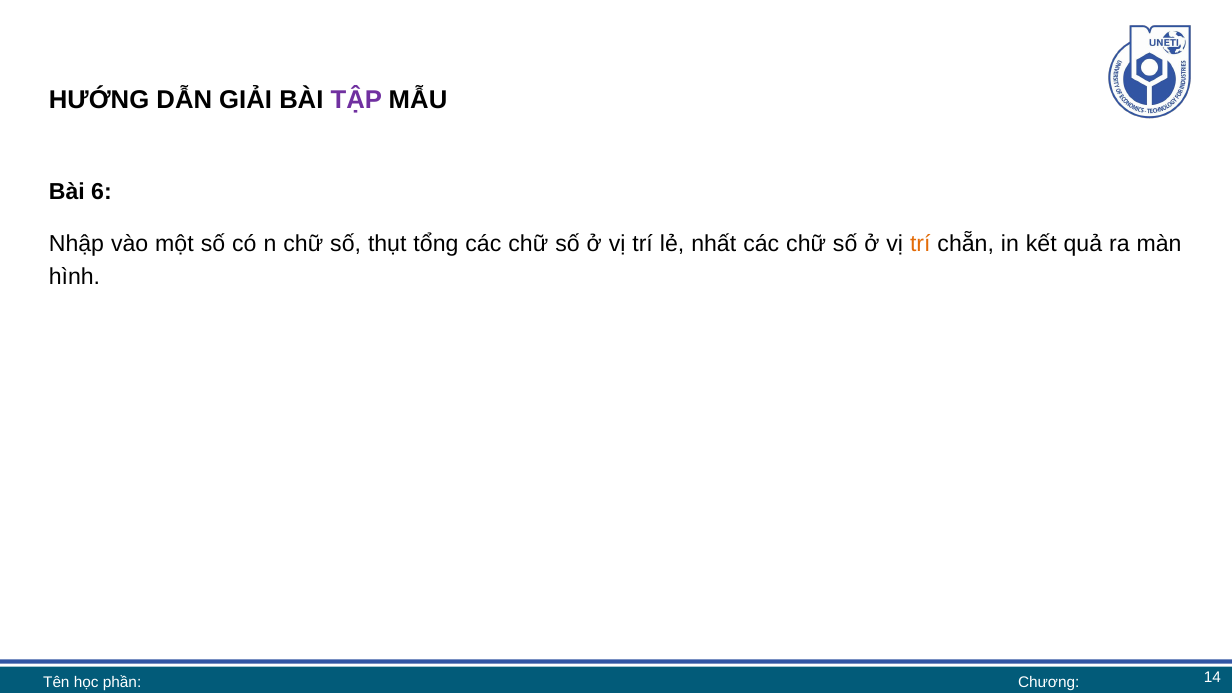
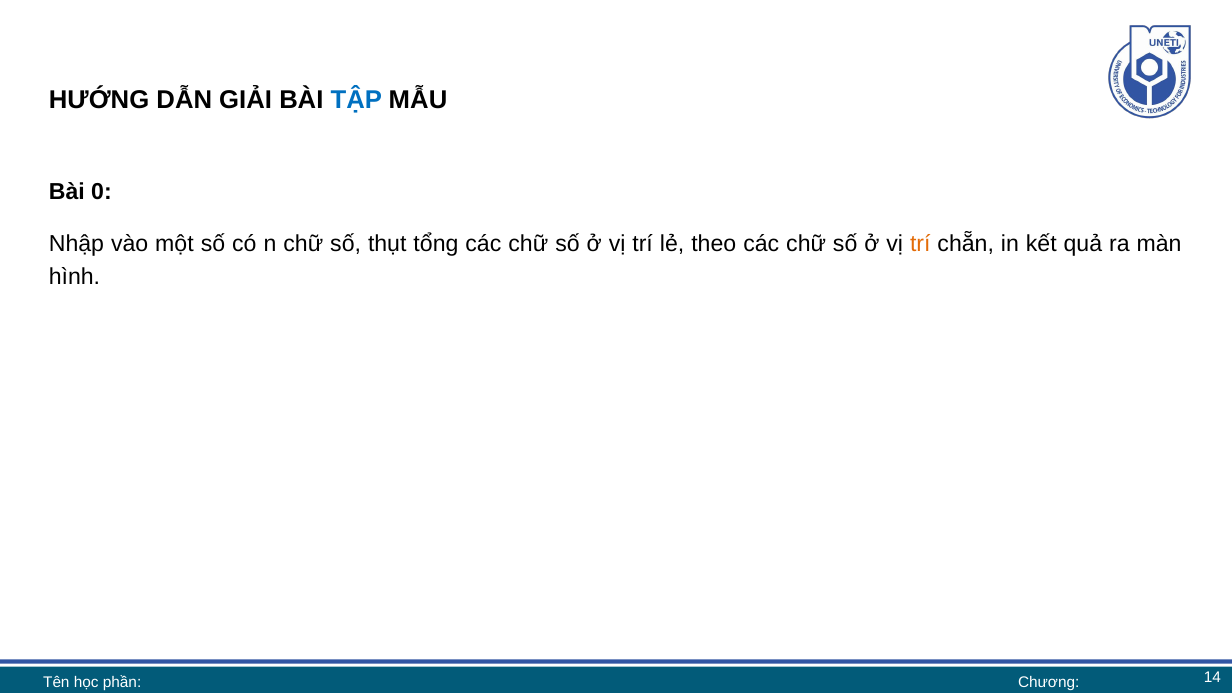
TẬP colour: purple -> blue (356, 100)
6: 6 -> 0 (101, 192)
nhất: nhất -> theo (714, 244)
